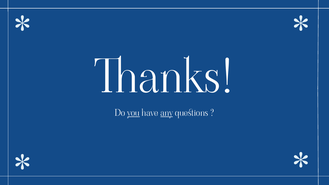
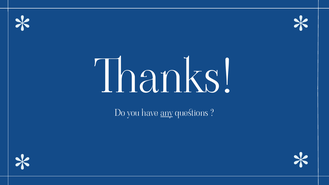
you underline: present -> none (134, 113)
